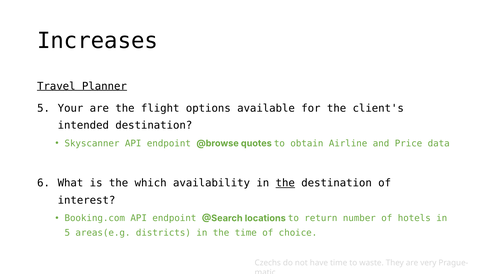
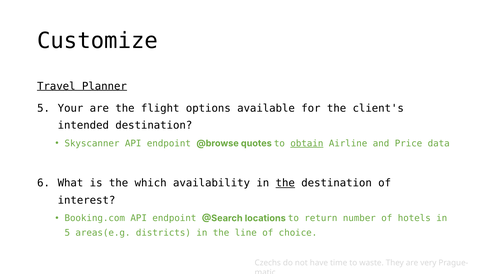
Increases: Increases -> Customize (98, 41)
obtain underline: none -> present (307, 143)
the time: time -> line (246, 233)
